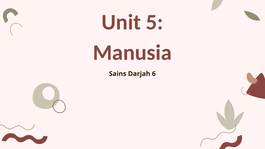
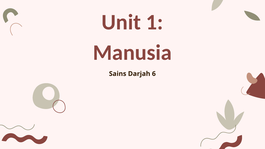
5: 5 -> 1 (154, 22)
